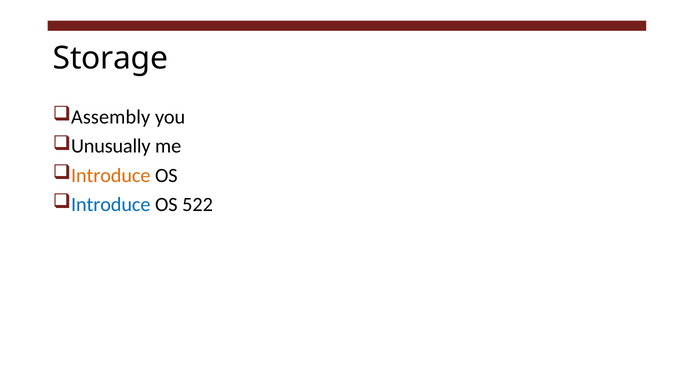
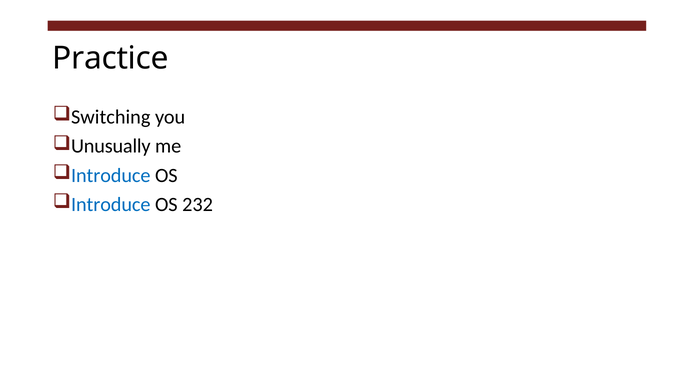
Storage: Storage -> Practice (110, 58)
Assembly: Assembly -> Switching (111, 117)
Introduce colour: orange -> blue (111, 176)
522: 522 -> 232 (198, 205)
